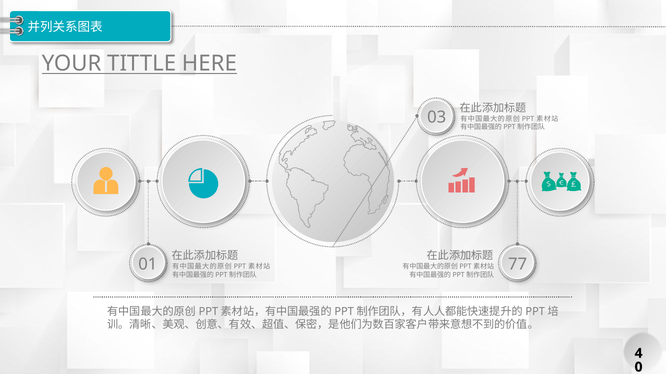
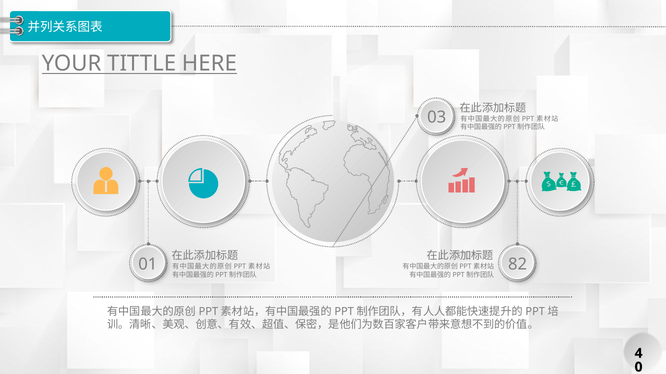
77: 77 -> 82 (518, 265)
